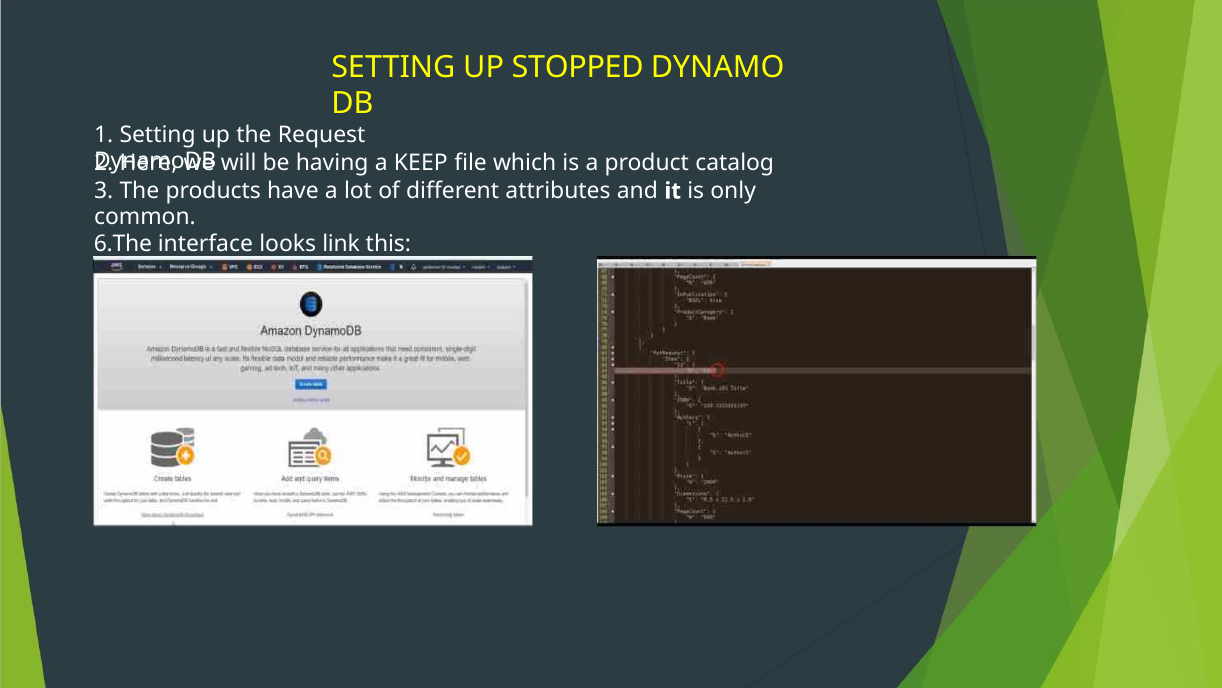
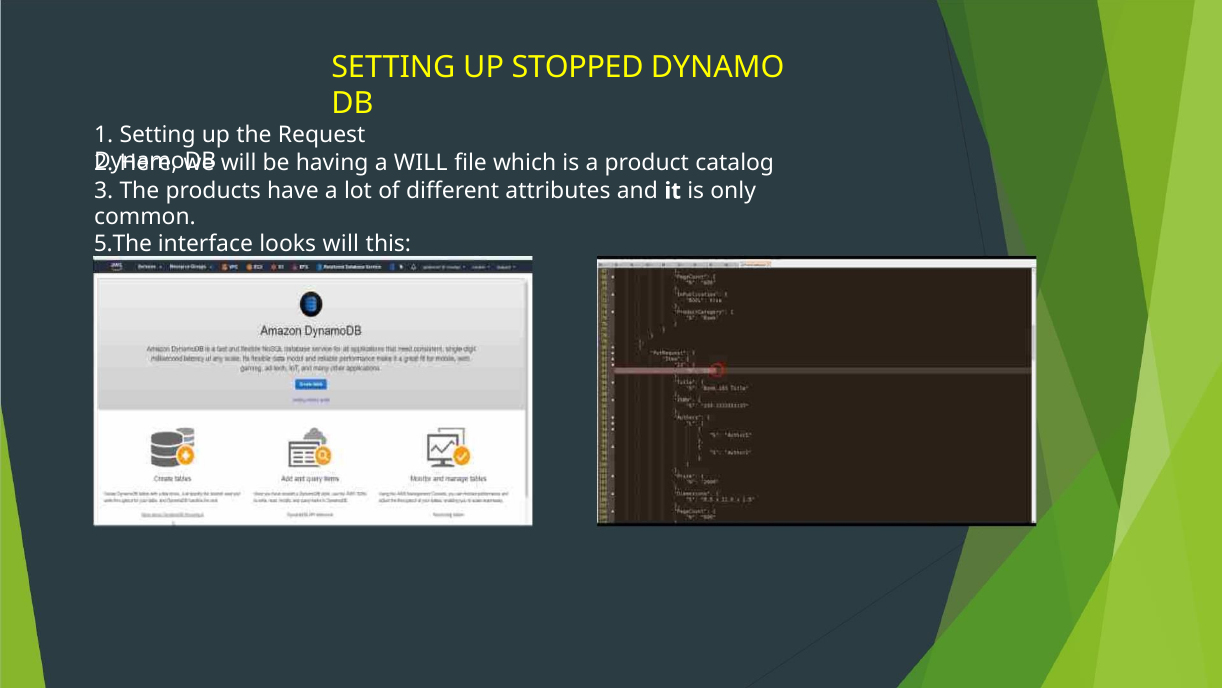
a KEEP: KEEP -> WILL (421, 163)
6.The: 6.The -> 5.The (123, 244)
looks link: link -> will (341, 244)
